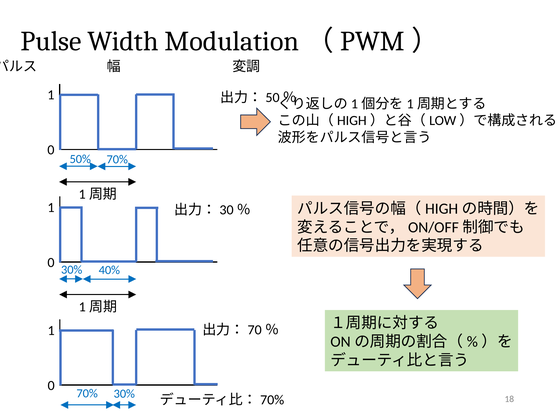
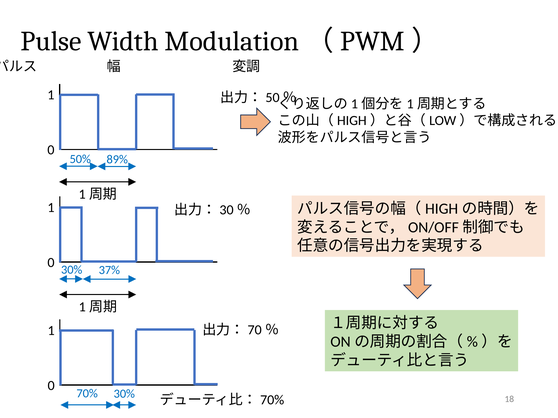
50% 70%: 70% -> 89% (117, 160)
40%: 40% -> 37% (109, 270)
